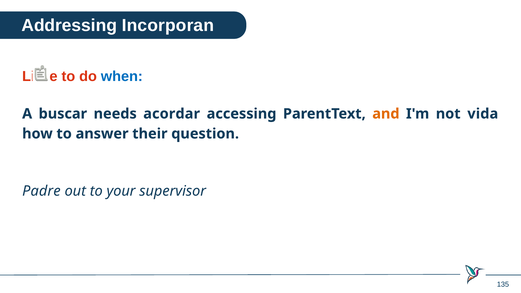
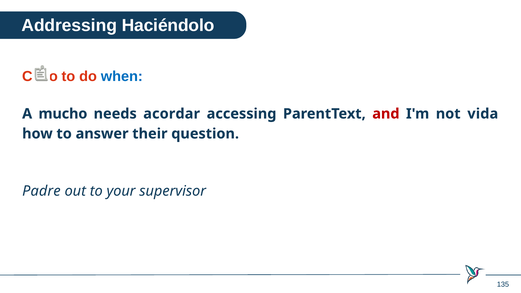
Incorporan: Incorporan -> Haciéndolo (168, 25)
Libre: Libre -> Cabo (40, 76)
buscar: buscar -> mucho (63, 114)
and colour: orange -> red (386, 114)
